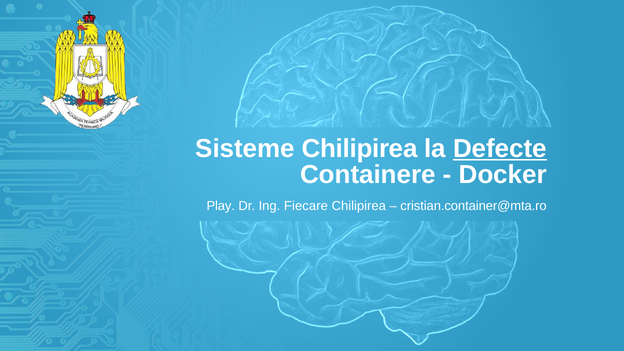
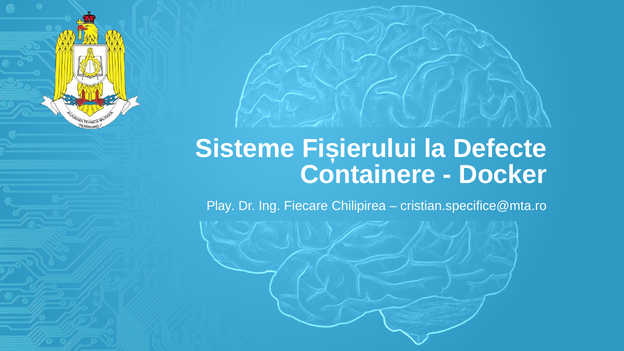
Sisteme Chilipirea: Chilipirea -> Fișierului (360, 149)
Defecte underline: present -> none (500, 149)
cristian.container@mta.ro: cristian.container@mta.ro -> cristian.specifice@mta.ro (473, 206)
